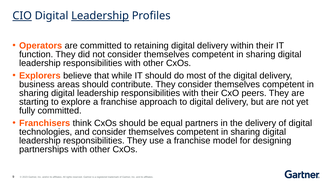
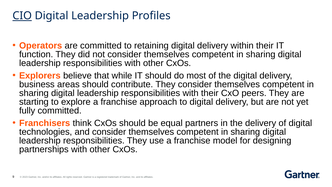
Leadership underline: present -> none (100, 16)
